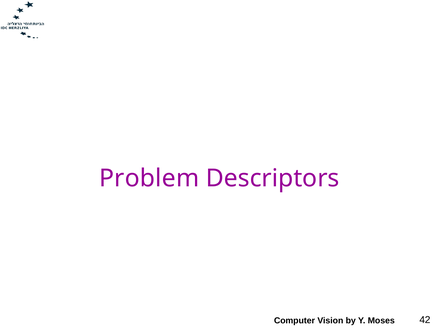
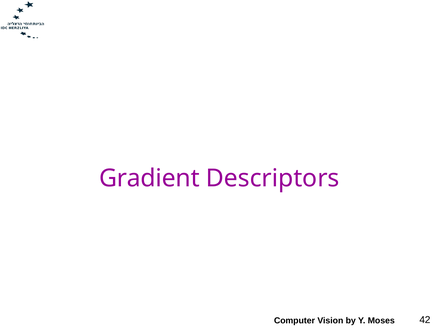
Problem: Problem -> Gradient (149, 178)
